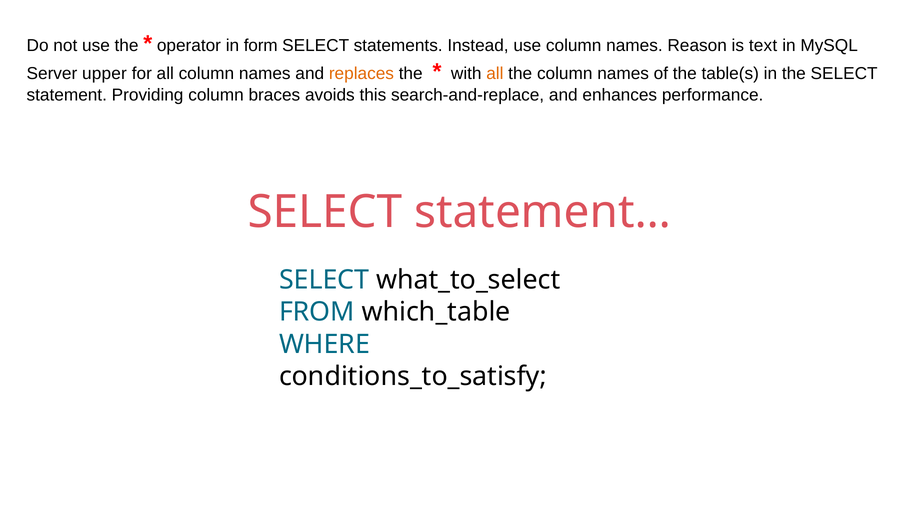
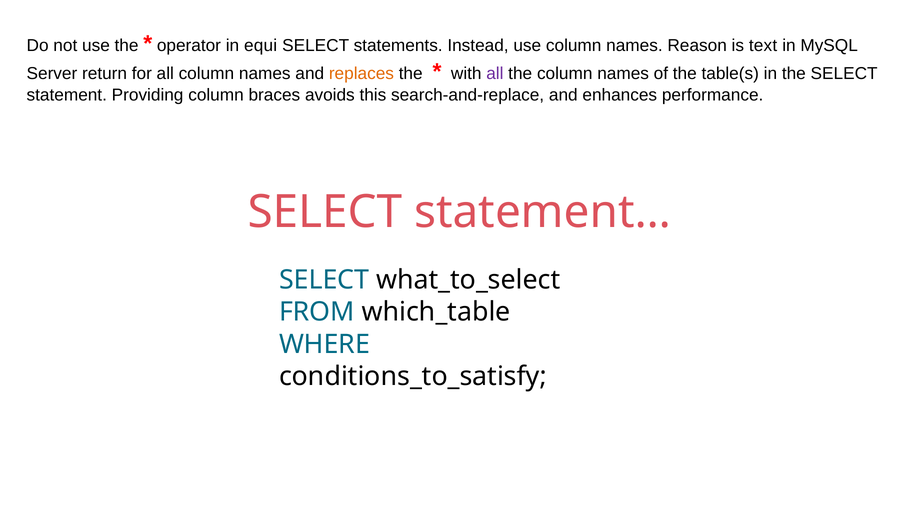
form: form -> equi (261, 46)
upper: upper -> return (105, 73)
all colour: orange -> purple (495, 73)
